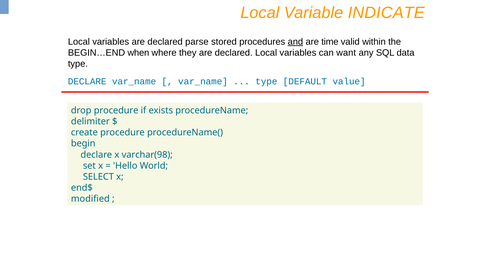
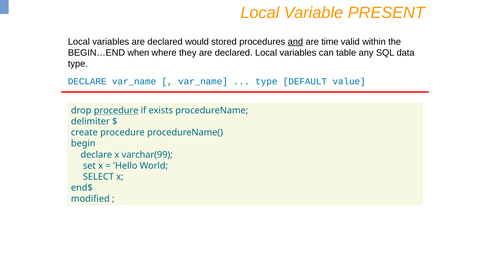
INDICATE: INDICATE -> PRESENT (386, 13)
parse: parse -> would (197, 42)
want: want -> table (346, 53)
procedure underline: none -> present (116, 110)
varchar(98: varchar(98 -> varchar(99 (147, 154)
